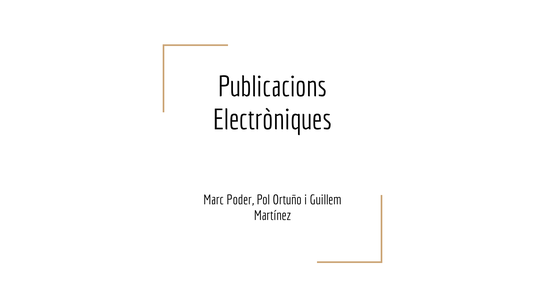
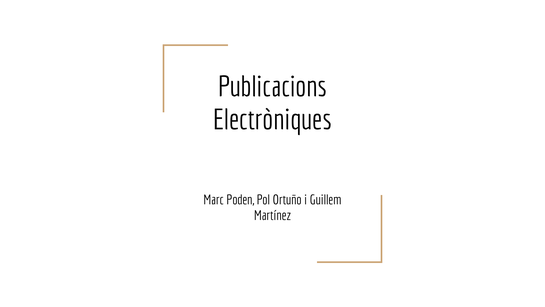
Poder: Poder -> Poden (240, 200)
